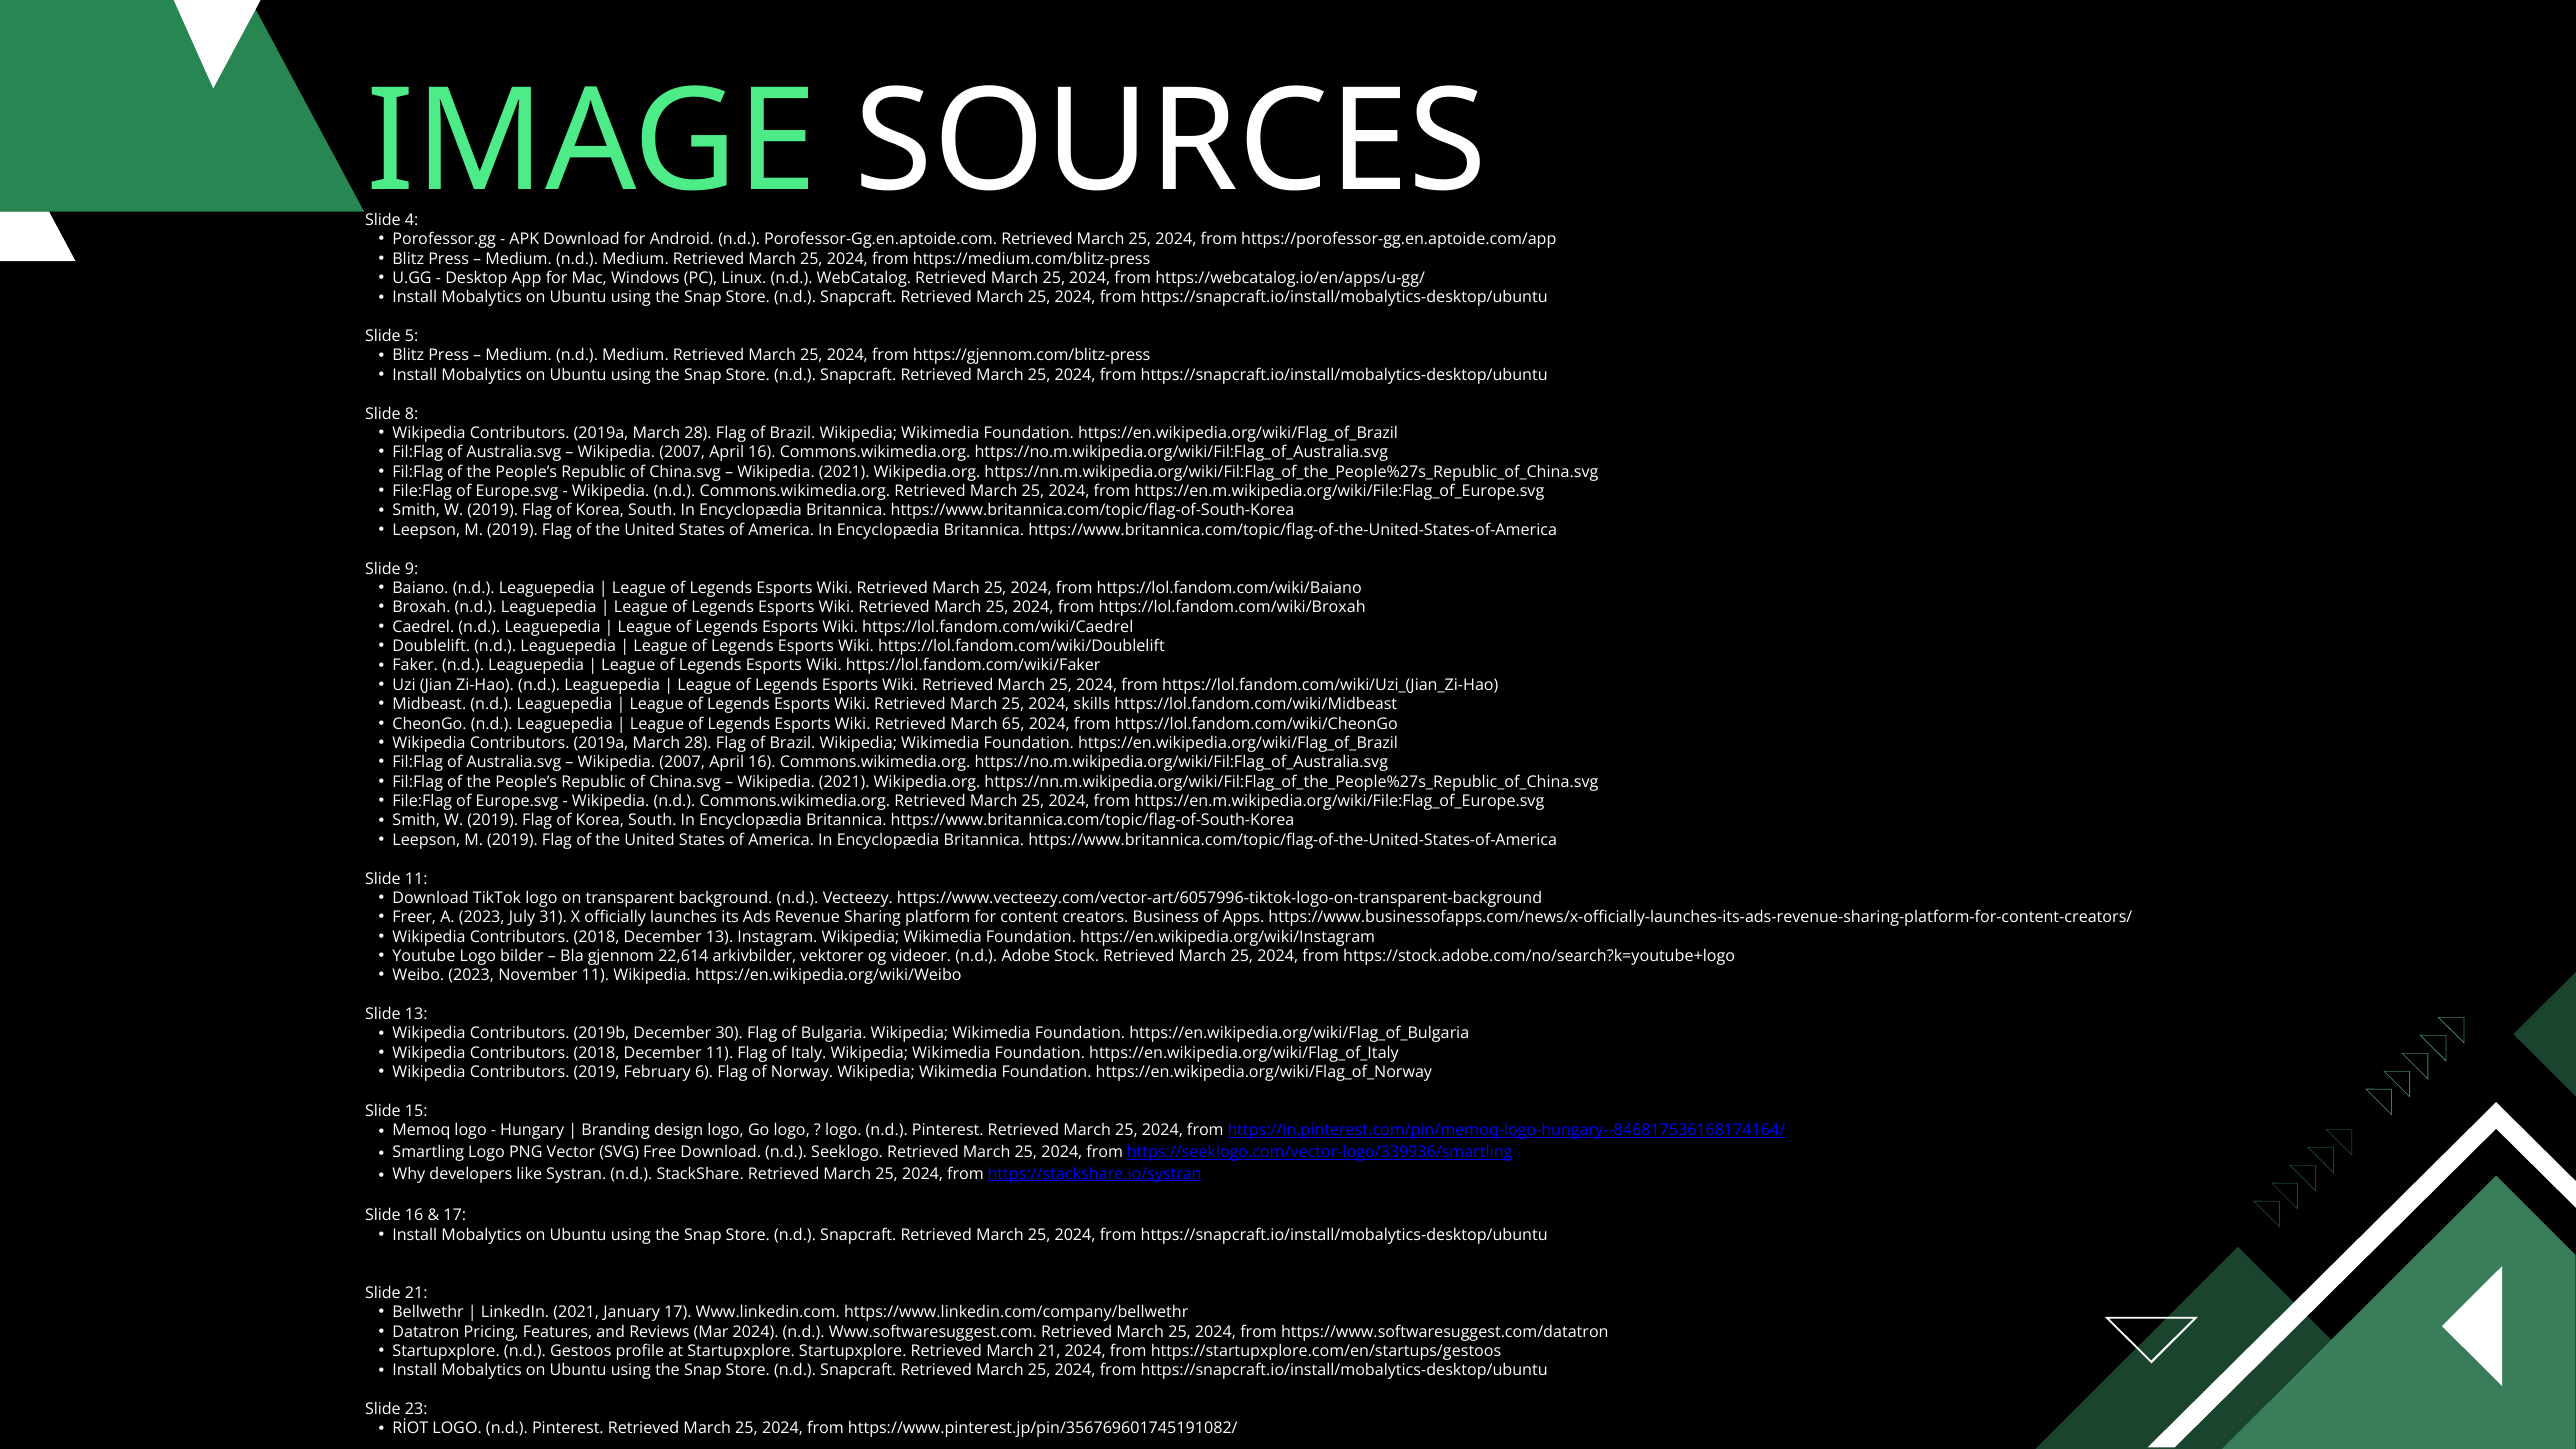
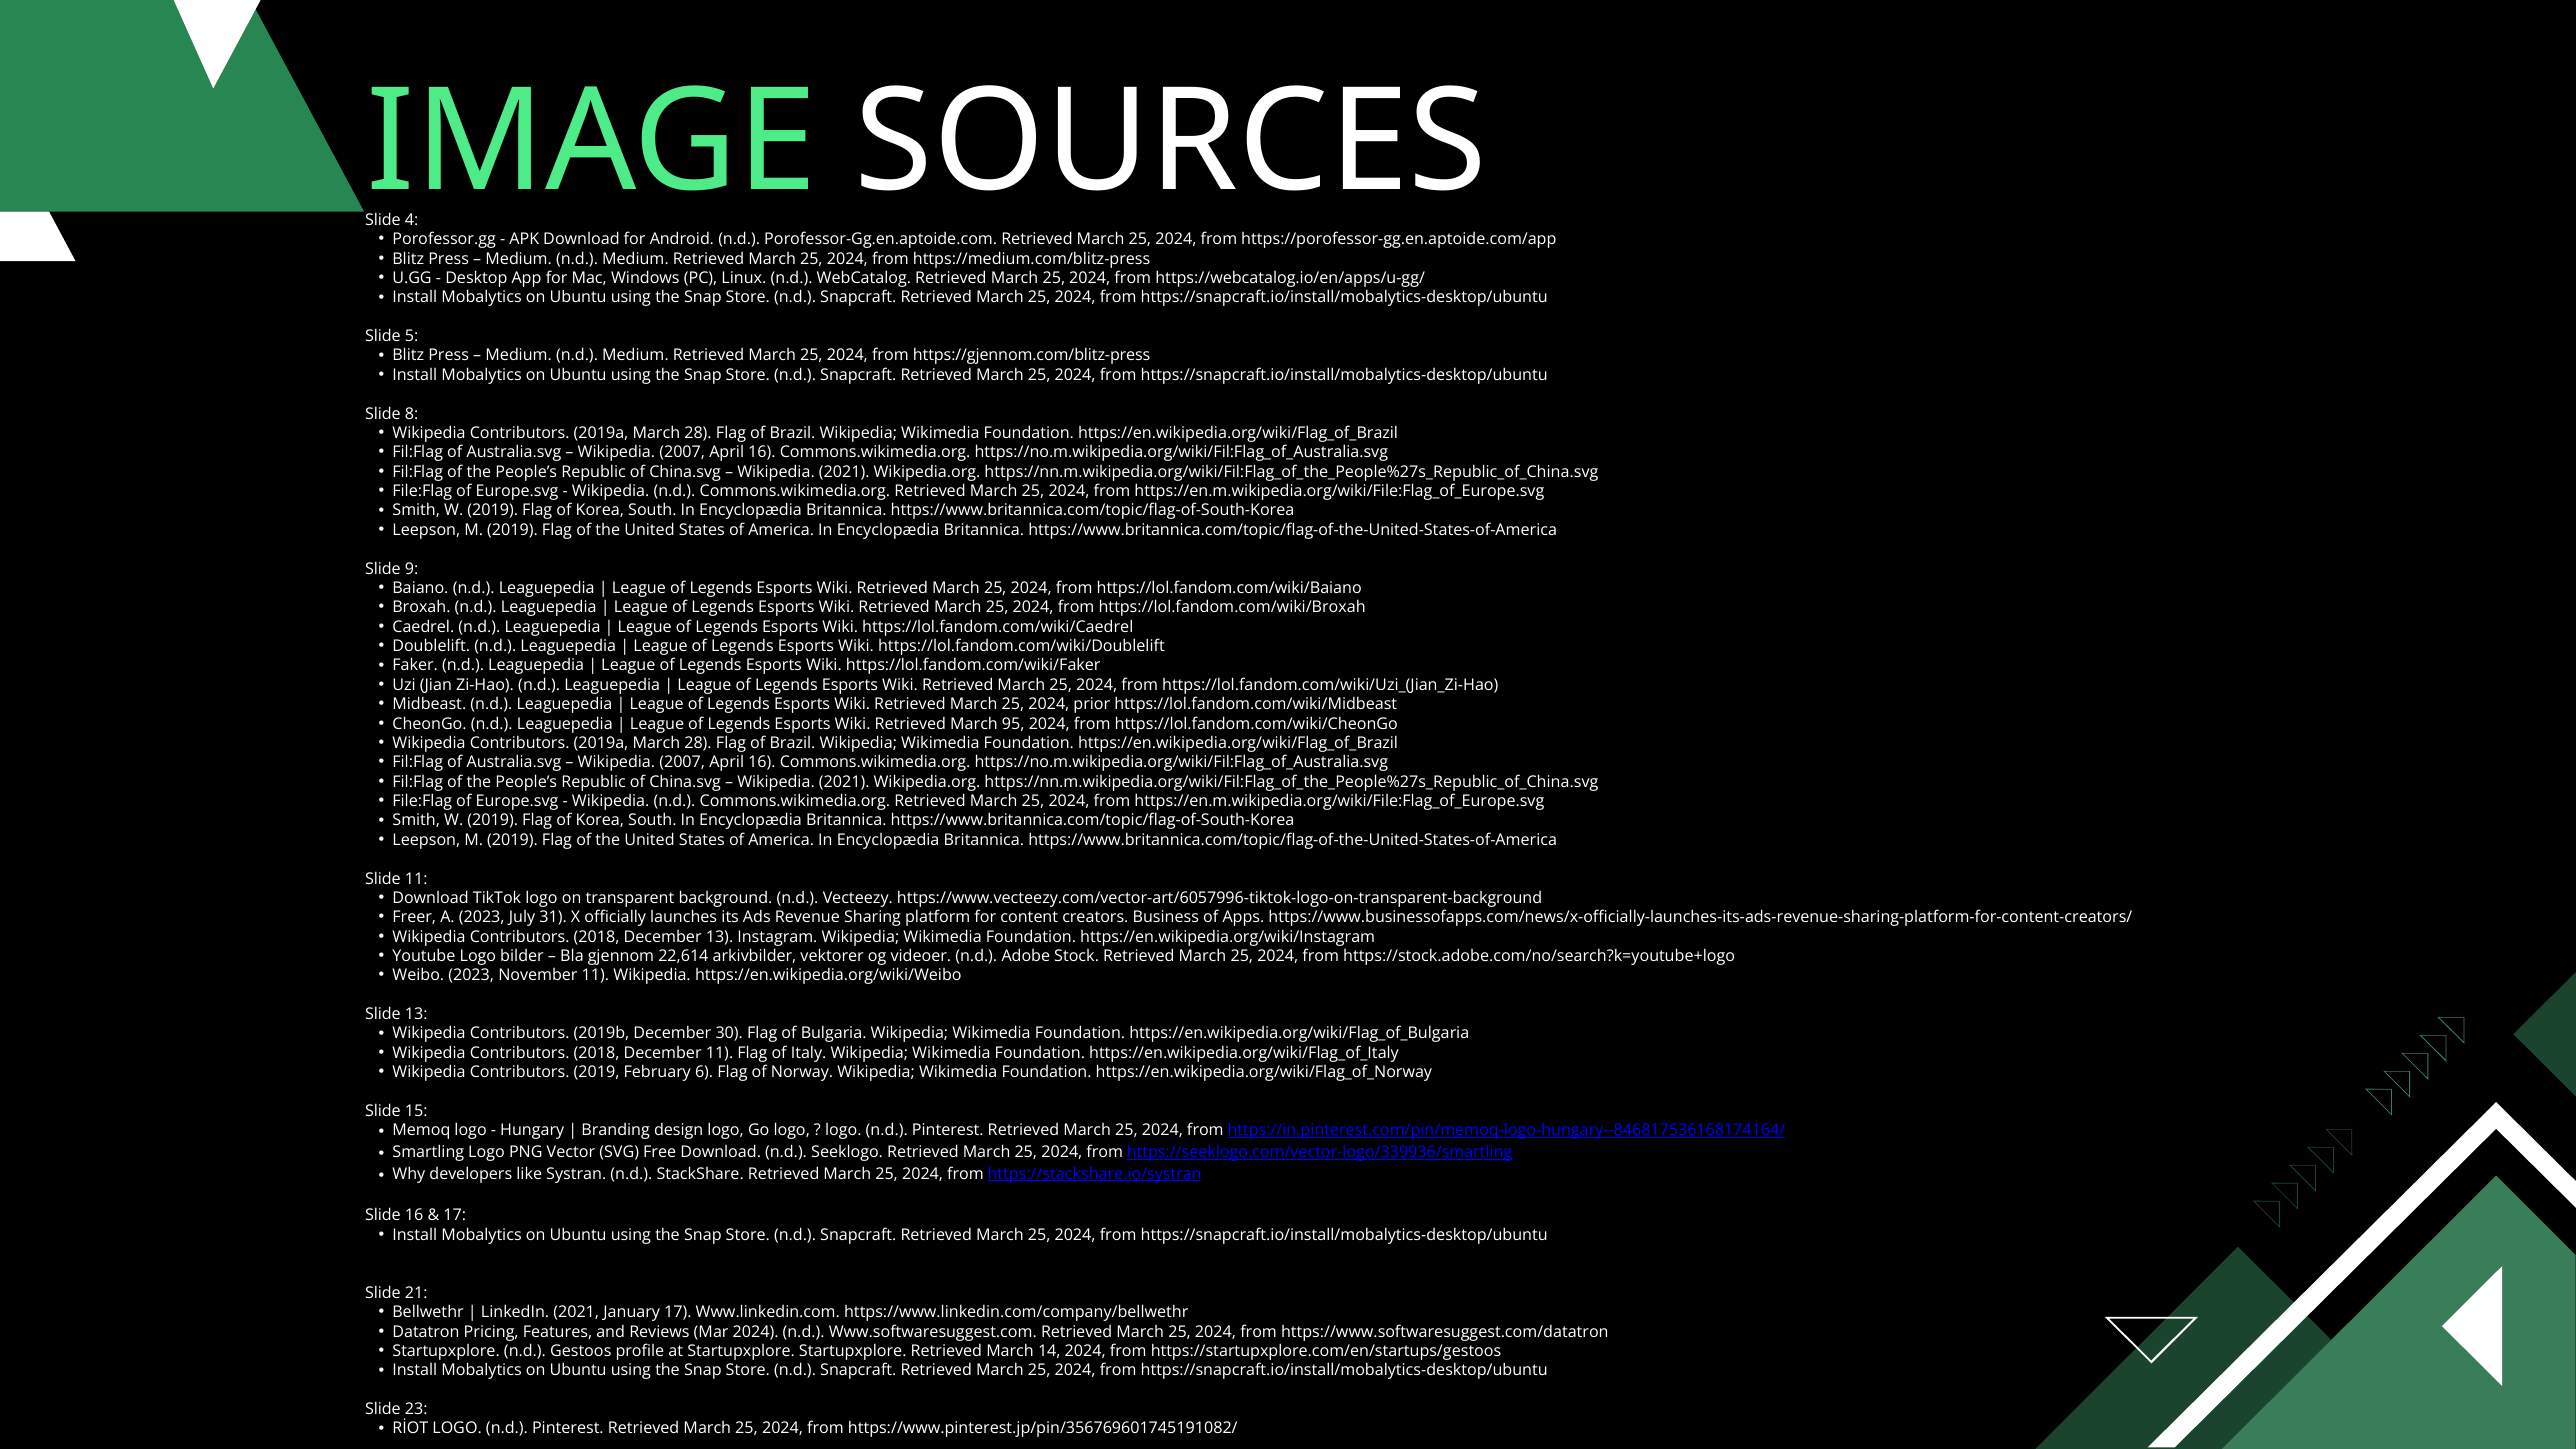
skills: skills -> prior (1092, 704)
65: 65 -> 95 (1013, 724)
March 21: 21 -> 14 (1049, 1351)
